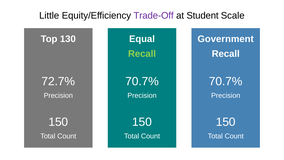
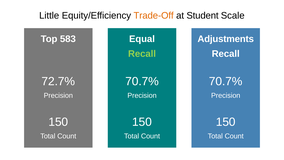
Trade-Off colour: purple -> orange (154, 16)
130: 130 -> 583 (68, 39)
Government: Government -> Adjustments (226, 39)
